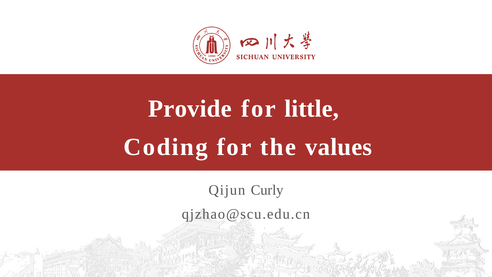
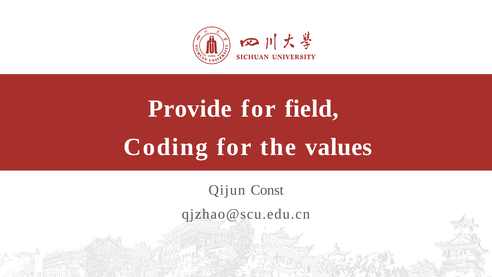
little: little -> field (312, 108)
Curly: Curly -> Const (267, 190)
